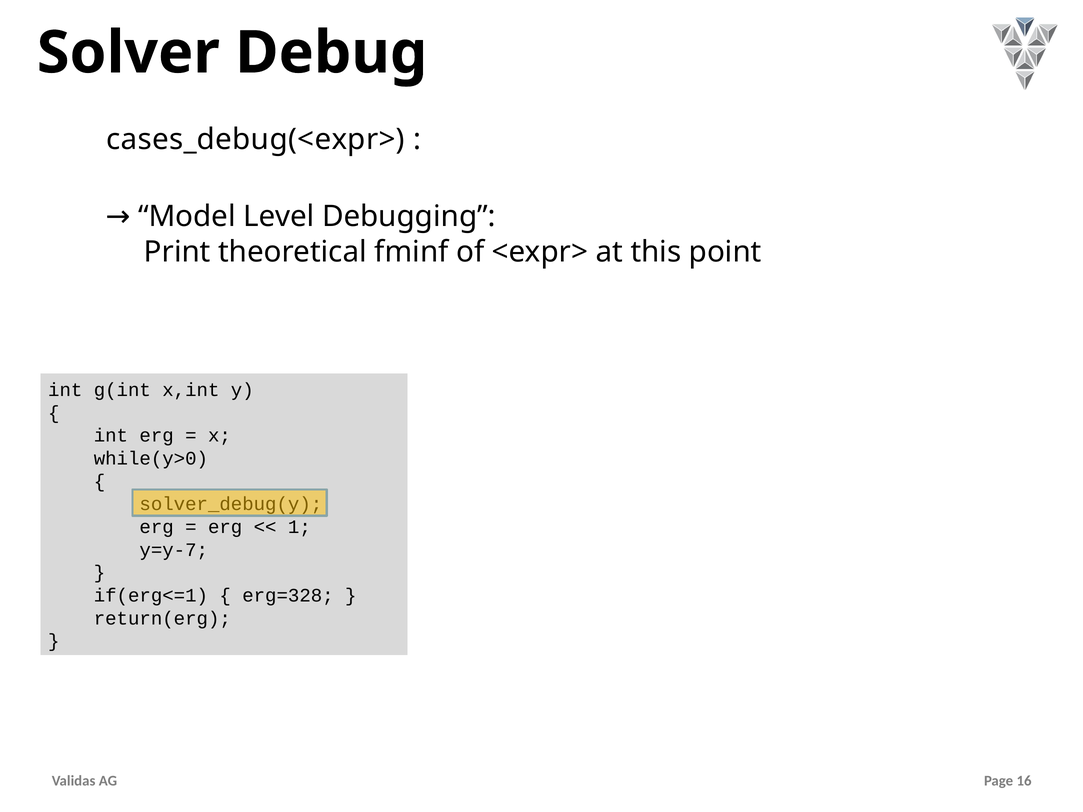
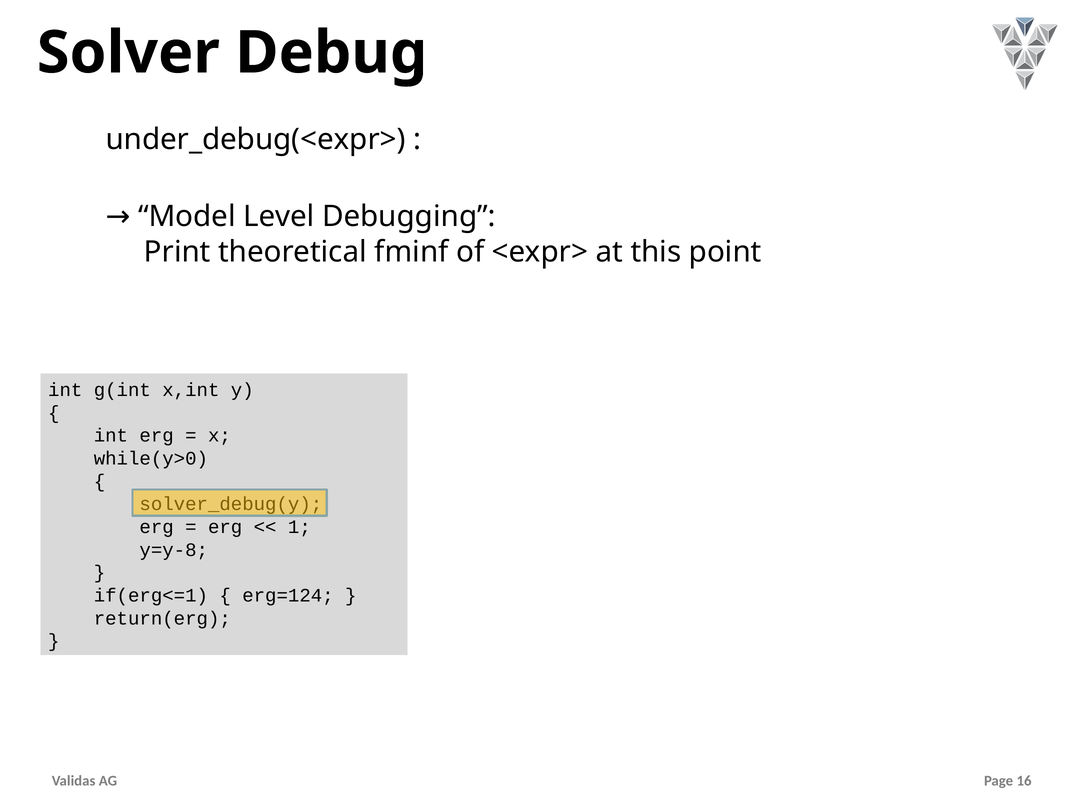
cases_debug(<expr>: cases_debug(<expr> -> under_debug(<expr> (256, 140)
y=y-7: y=y-7 -> y=y-8 (174, 550)
erg=328: erg=328 -> erg=124 (288, 596)
